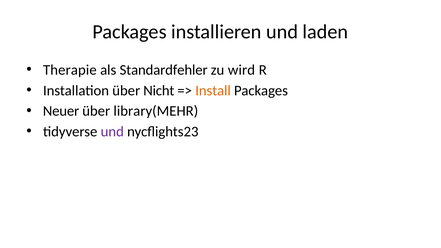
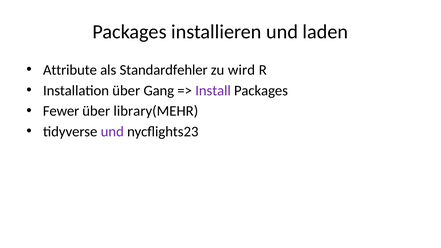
Therapie: Therapie -> Attribute (70, 70)
Nicht: Nicht -> Gang (159, 91)
Install colour: orange -> purple (213, 91)
Neuer: Neuer -> Fewer (61, 111)
